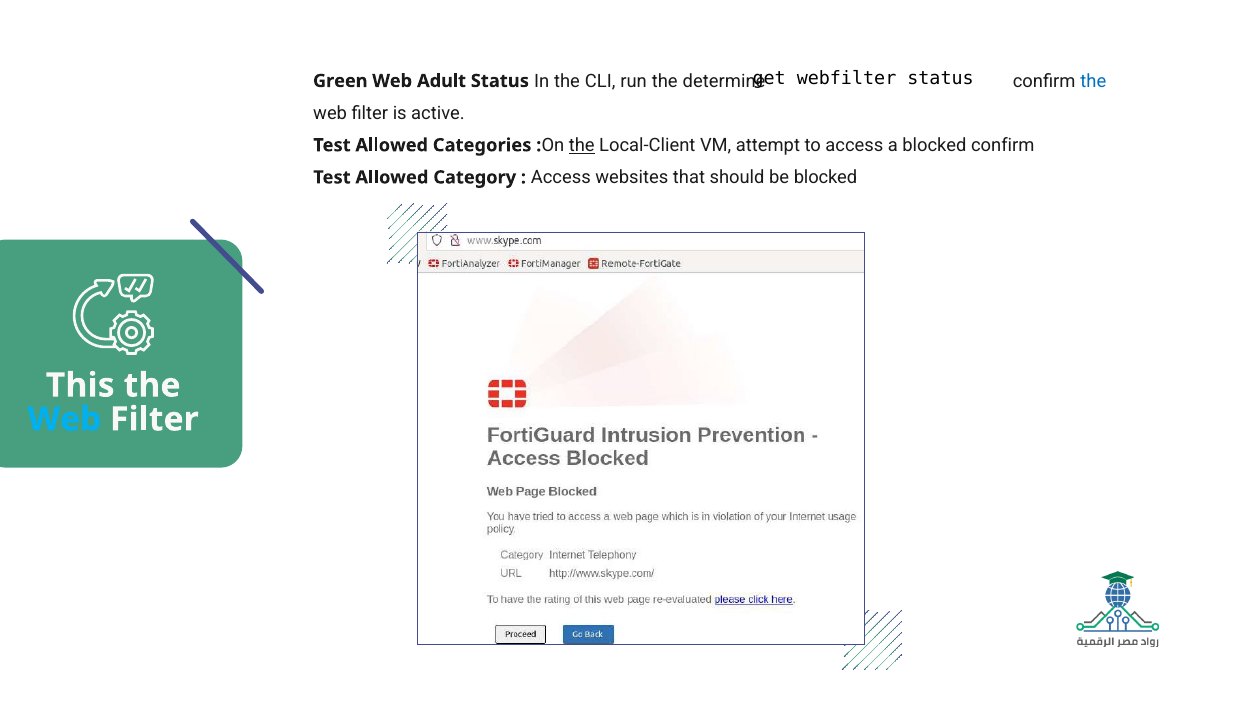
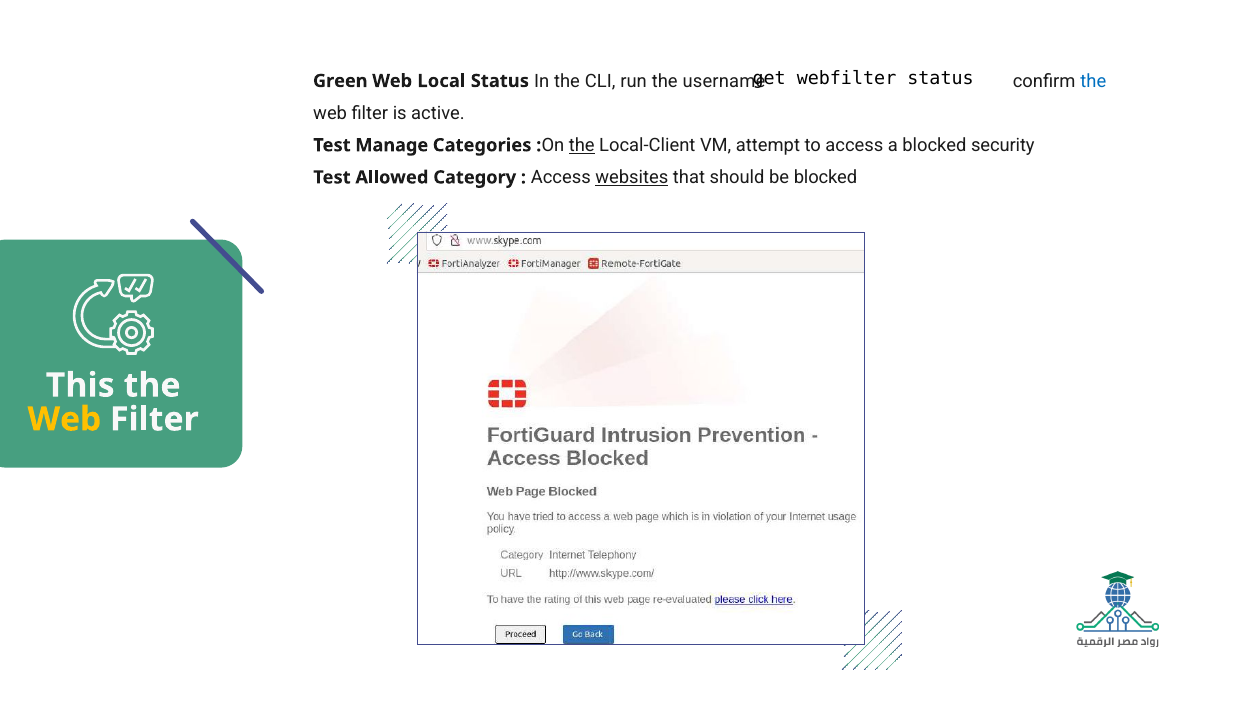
Adult: Adult -> Local (441, 81)
determine: determine -> username (724, 81)
Allowed: Allowed -> Manage (392, 145)
blocked confirm: confirm -> security (1003, 145)
websites underline: none -> present (632, 177)
Web colour: light blue -> yellow (64, 419)
